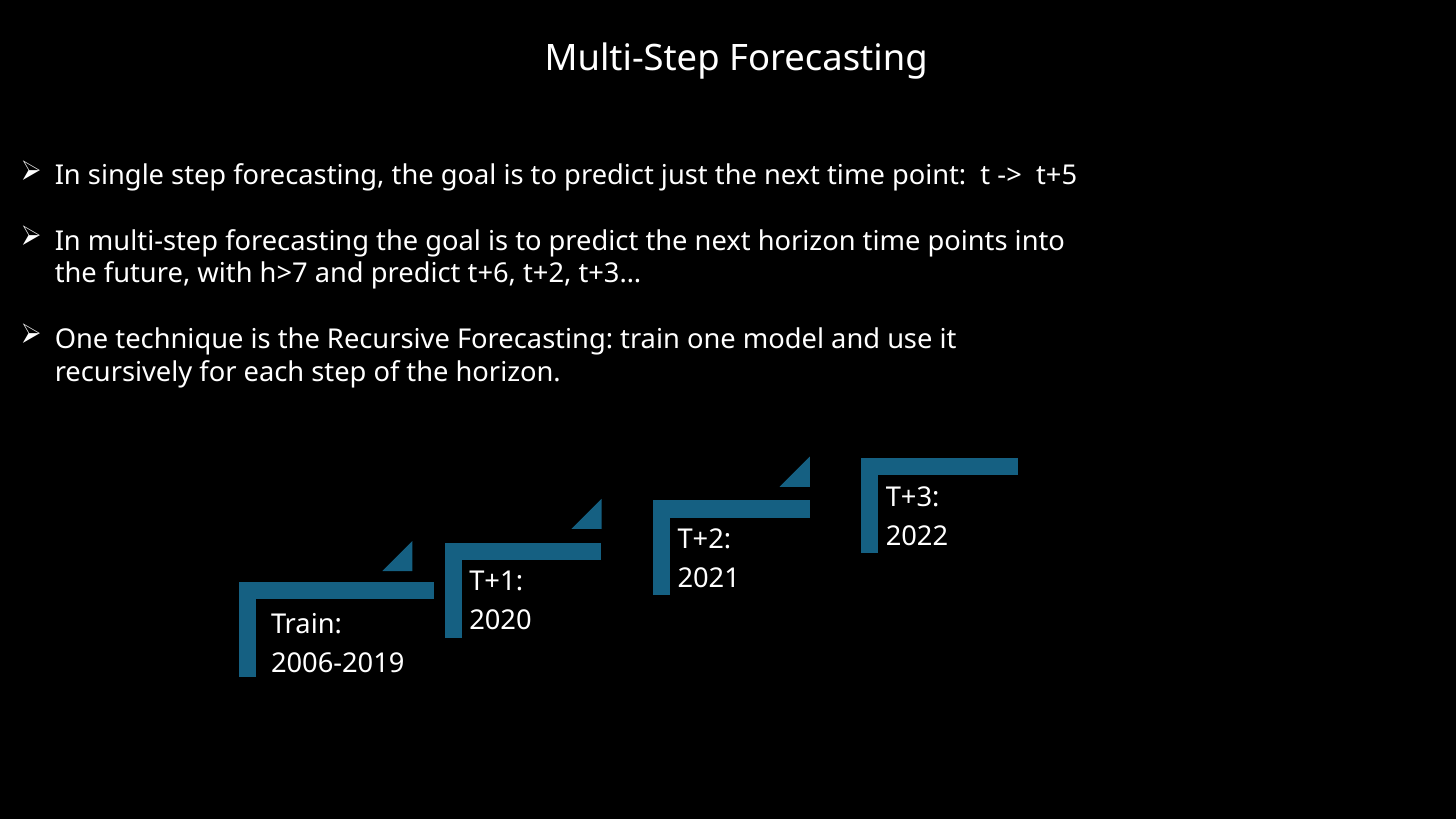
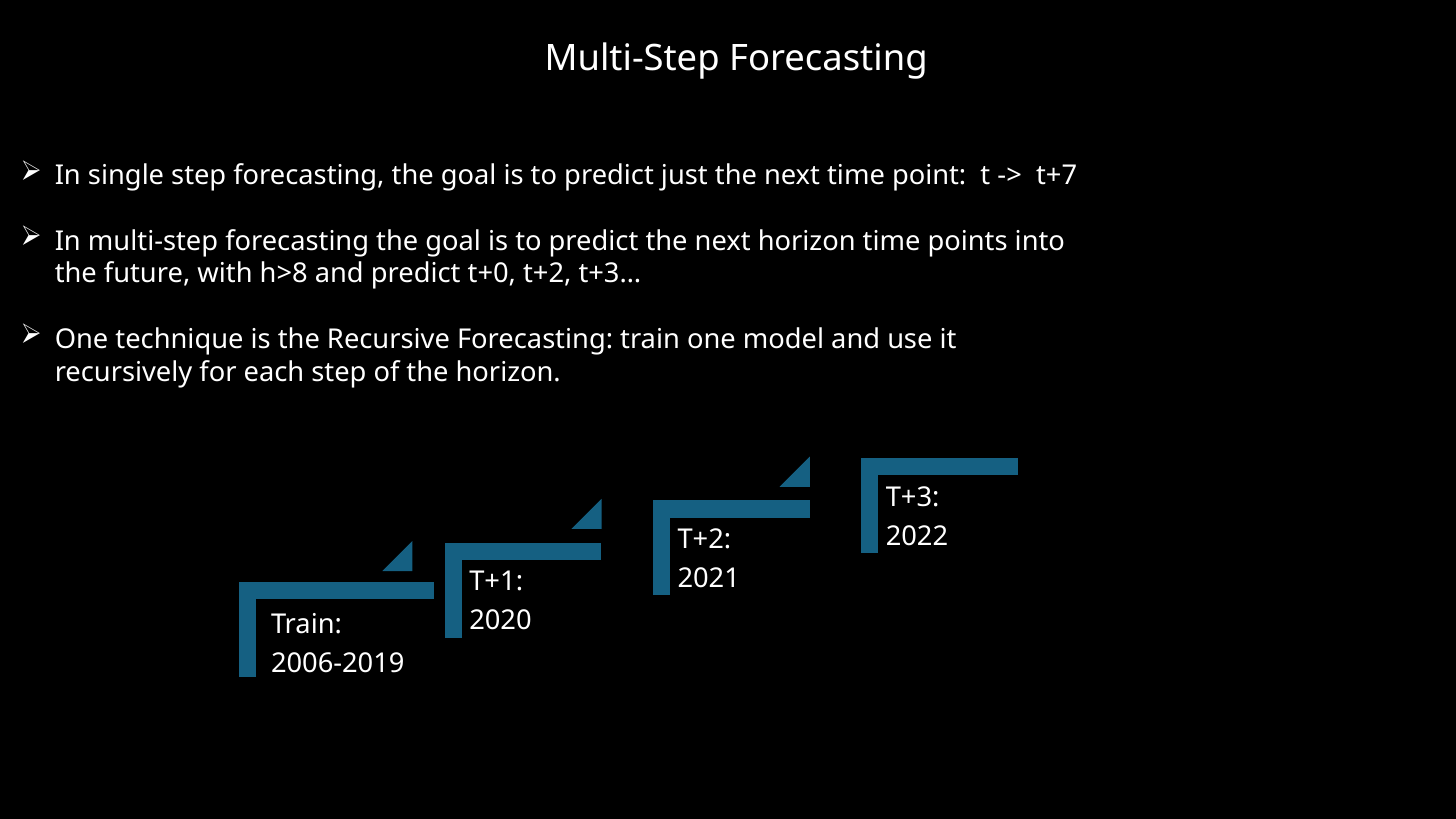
t+5: t+5 -> t+7 (1057, 176)
h>7: h>7 -> h>8 (284, 274)
t+6: t+6 -> t+0 (492, 274)
